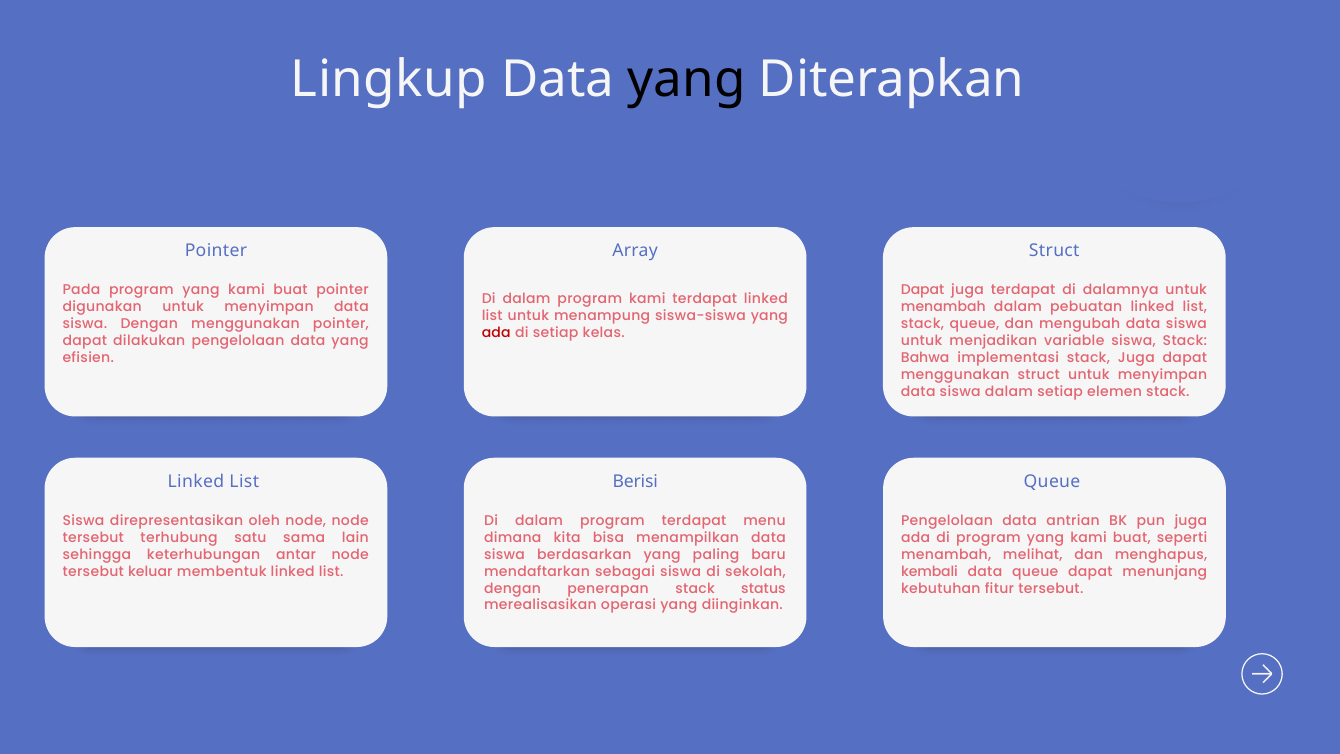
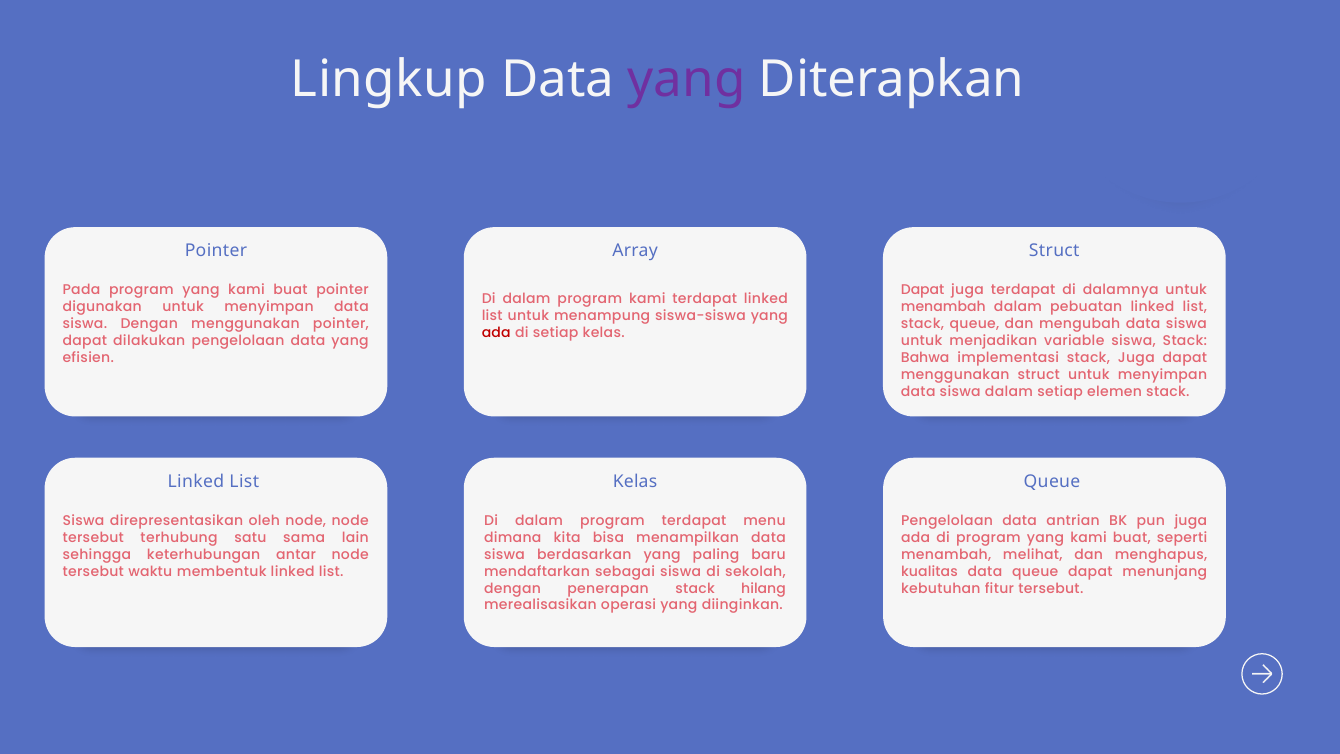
yang colour: black -> purple (687, 79)
Berisi: Berisi -> Kelas (635, 481)
keluar: keluar -> waktu (150, 571)
kembali: kembali -> kualitas (929, 571)
status: status -> hilang (764, 588)
